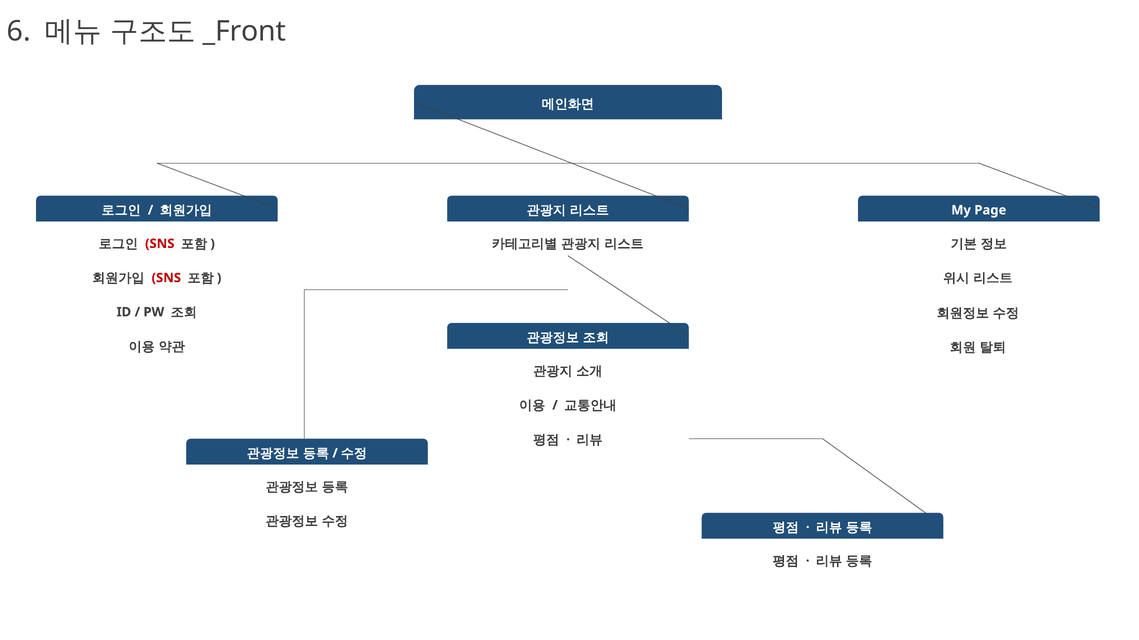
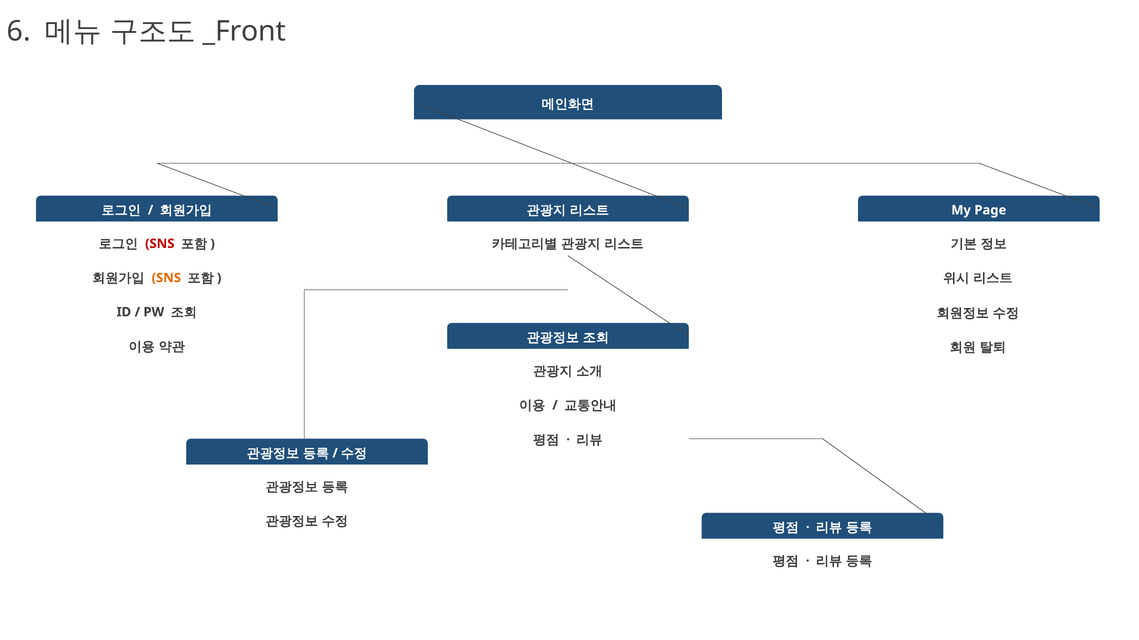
SNS colour: red -> orange (166, 278)
